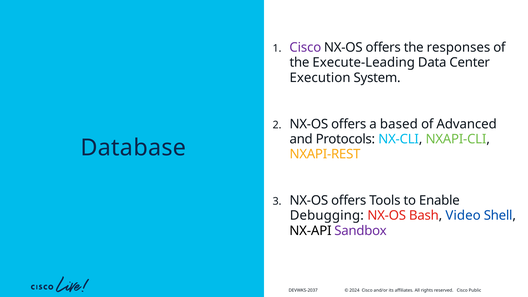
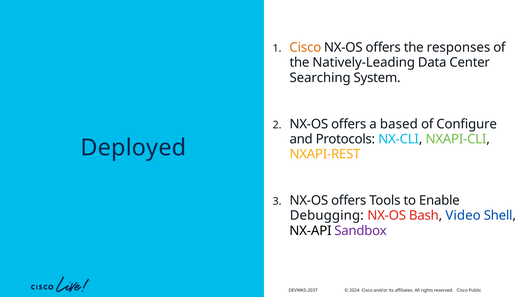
Cisco colour: purple -> orange (305, 48)
Execute-Leading: Execute-Leading -> Natively-Leading (364, 63)
Execution: Execution -> Searching (320, 78)
Advanced: Advanced -> Configure (467, 124)
Database: Database -> Deployed (133, 148)
